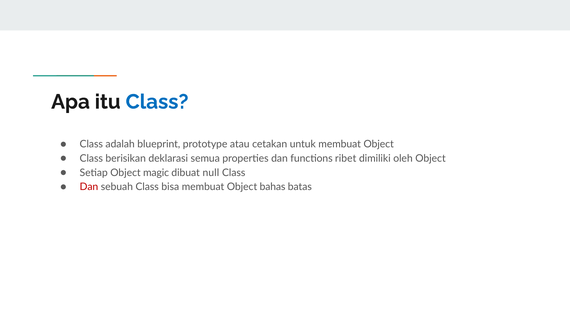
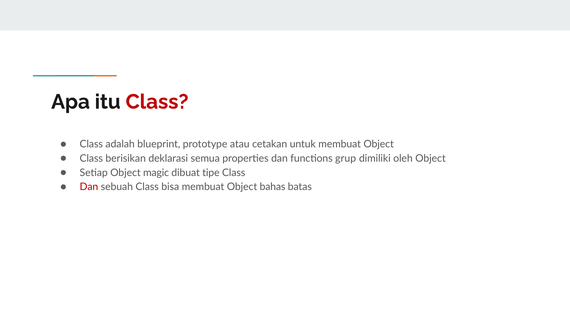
Class colour: blue -> red (157, 102)
ribet: ribet -> grup (346, 158)
null: null -> tipe (211, 172)
